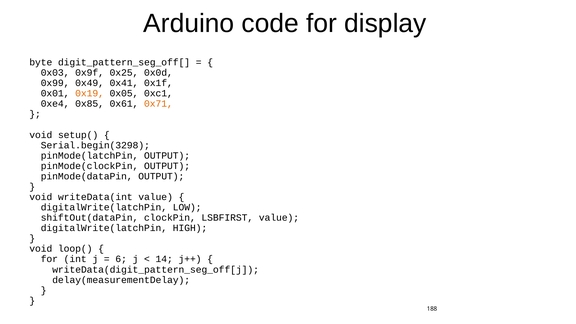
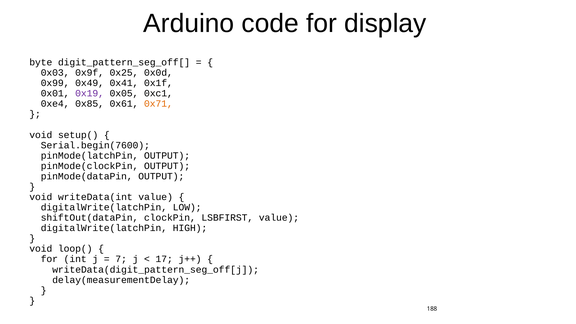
0x19 colour: orange -> purple (90, 93)
Serial.begin(3298: Serial.begin(3298 -> Serial.begin(7600 (95, 145)
6: 6 -> 7 (121, 259)
14: 14 -> 17 (164, 259)
